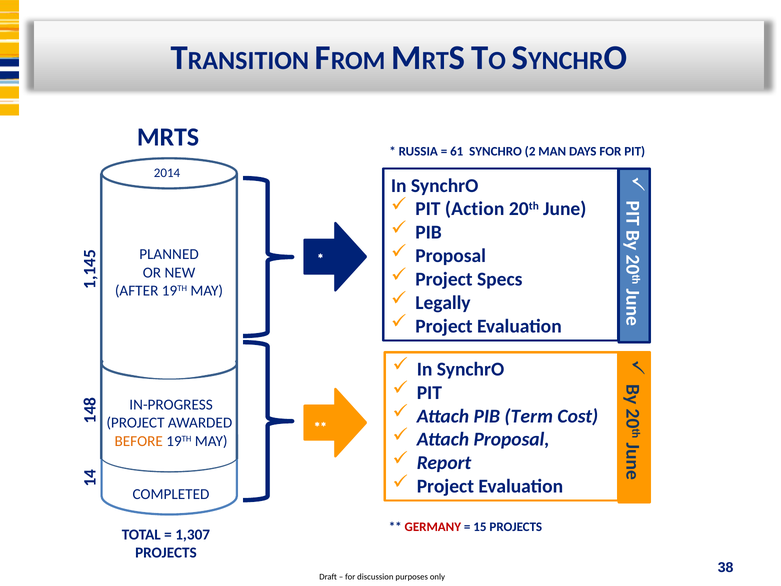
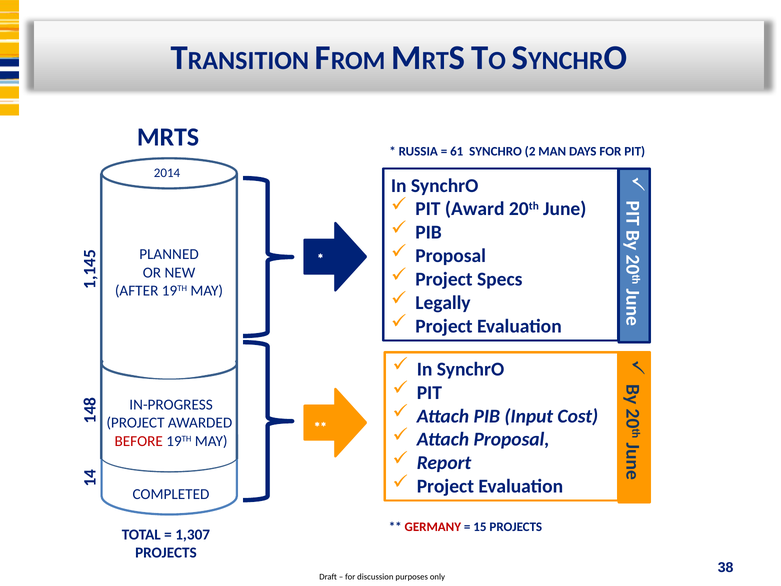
Action: Action -> Award (475, 209)
Term: Term -> Input (529, 416)
BEFORE colour: orange -> red (139, 441)
